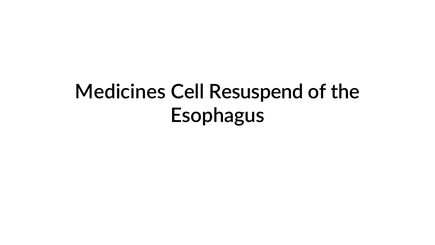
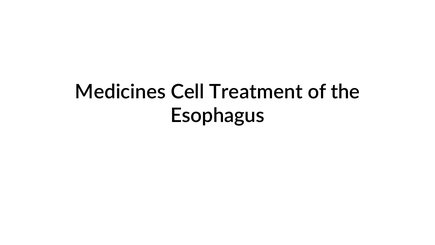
Resuspend: Resuspend -> Treatment (256, 92)
